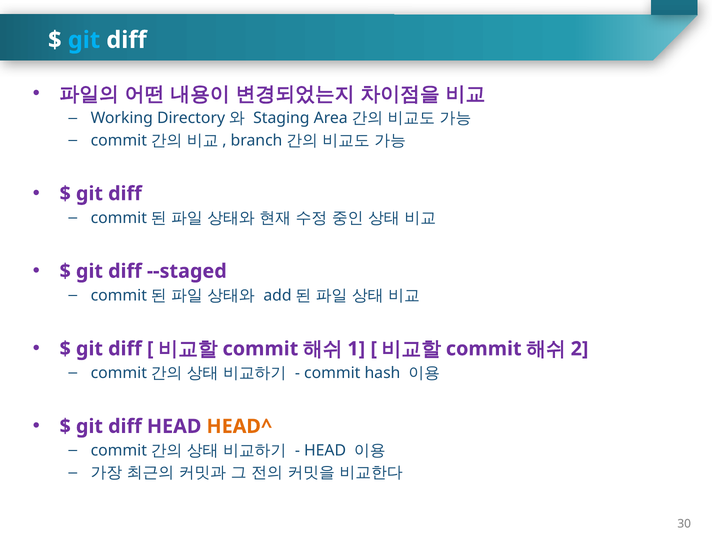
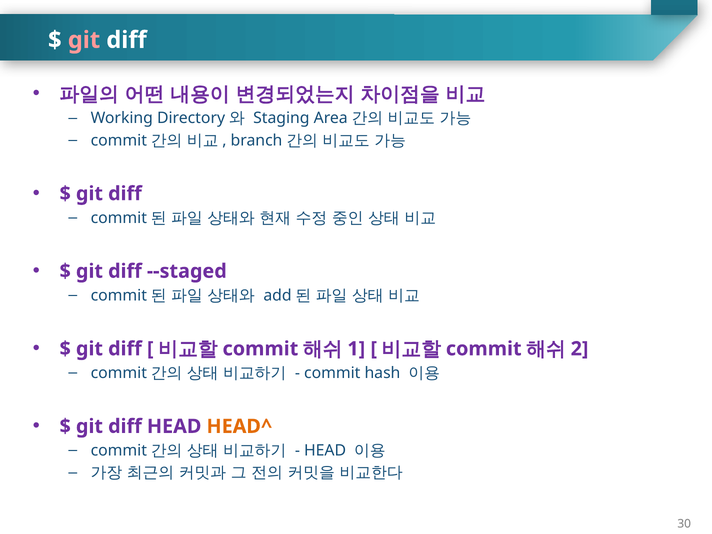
git colour: light blue -> pink (84, 40)
